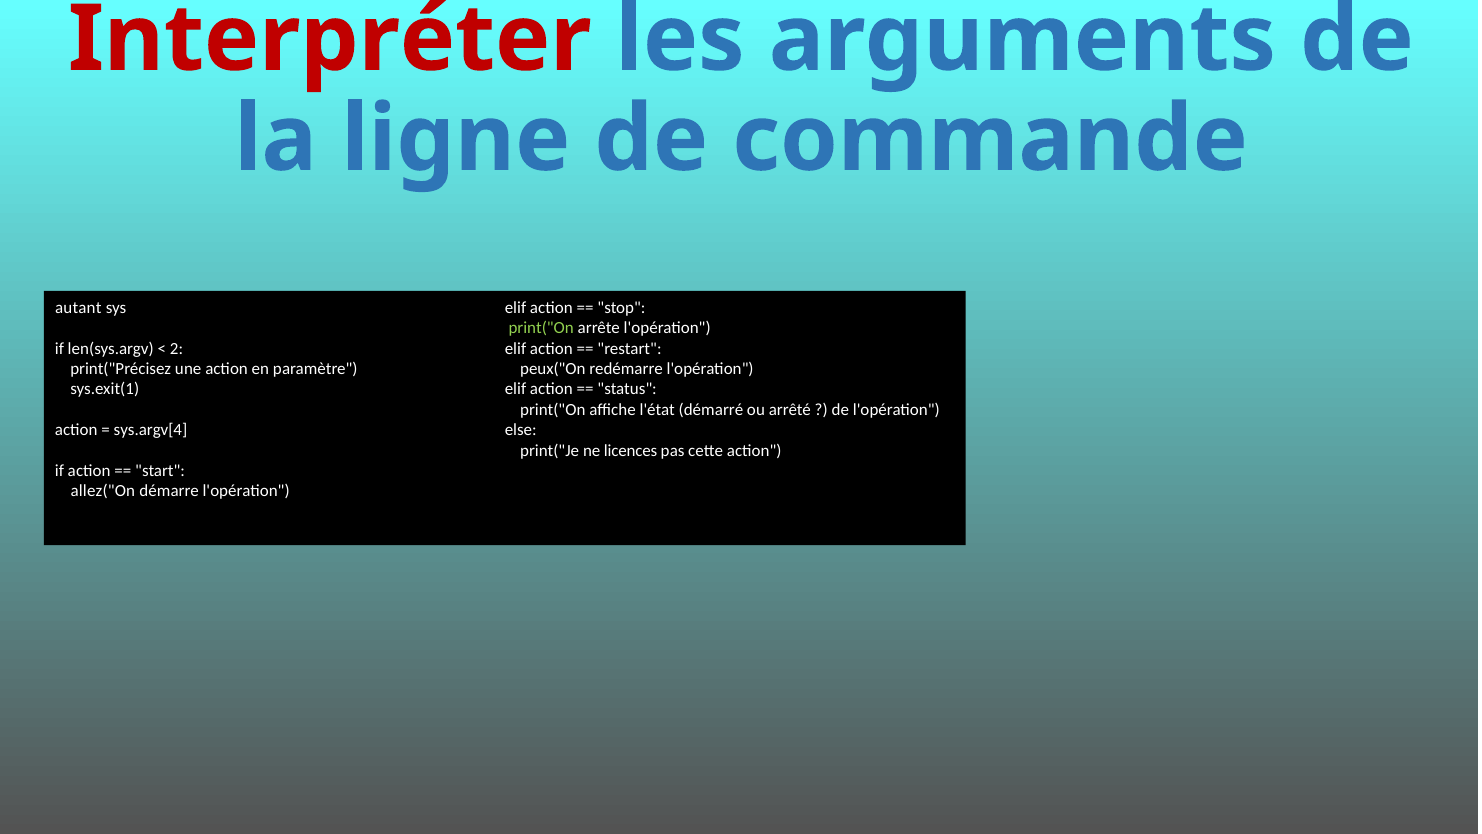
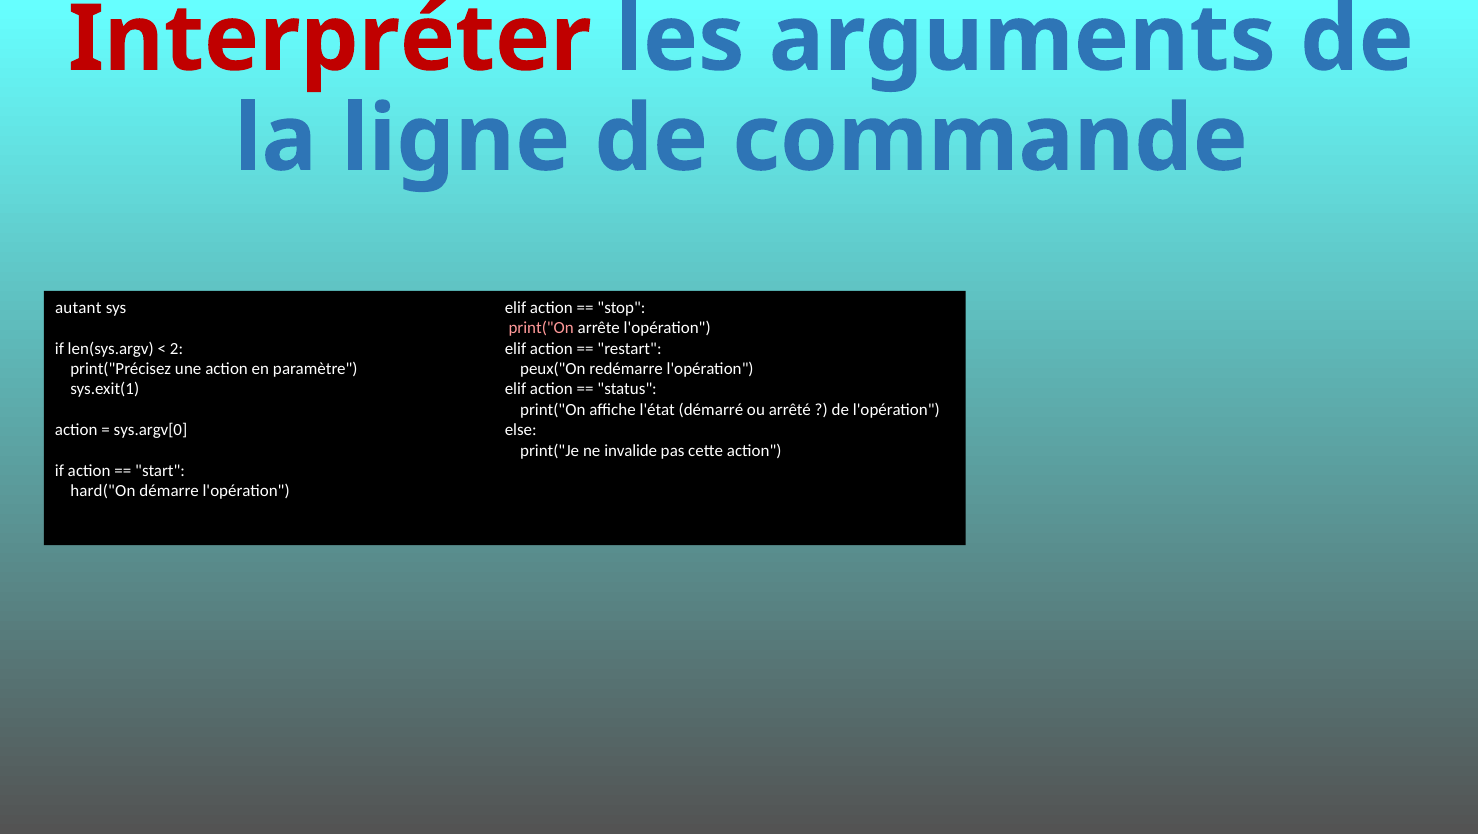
print("On colour: light green -> pink (541, 328)
sys.argv[4: sys.argv[4 -> sys.argv[0 (150, 430)
licences: licences -> invalide (631, 450)
allez("On: allez("On -> hard("On (103, 491)
